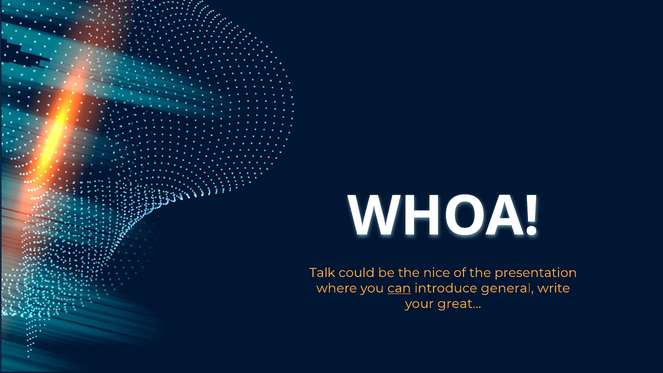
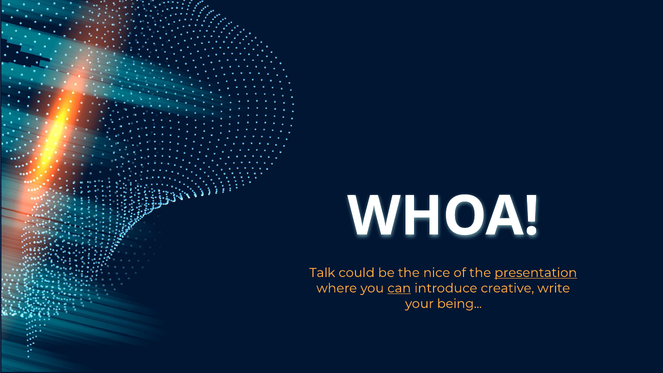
presentation underline: none -> present (536, 273)
general: general -> creative (507, 288)
great: great -> being (459, 304)
